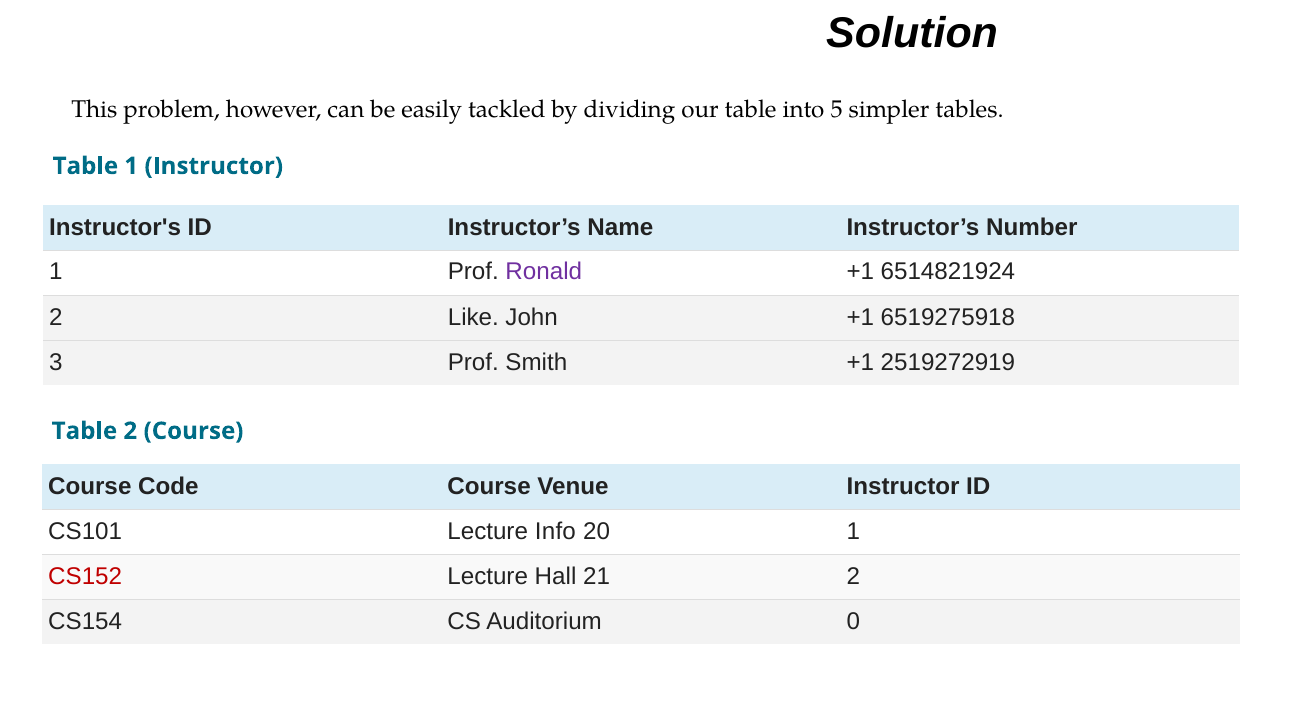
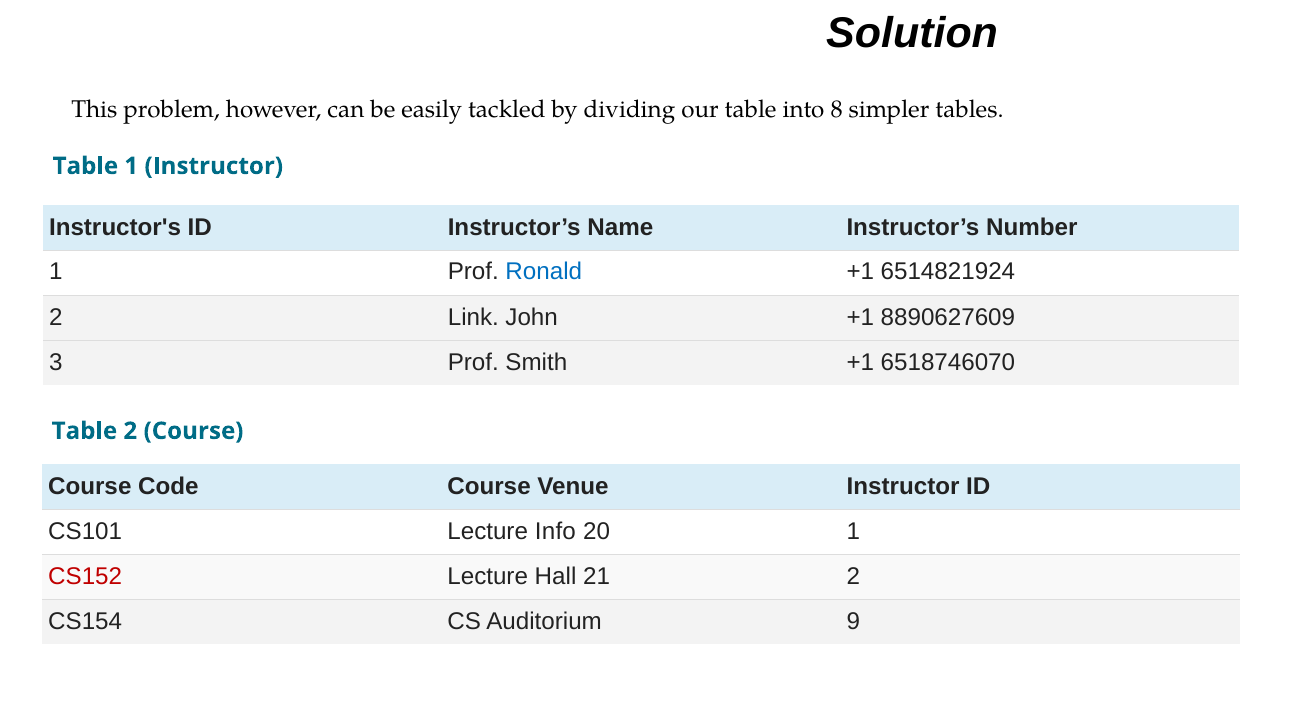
5: 5 -> 8 (837, 110)
Ronald colour: purple -> blue (544, 272)
Like: Like -> Link (473, 317)
6519275918: 6519275918 -> 8890627609 (948, 317)
2519272919: 2519272919 -> 6518746070 (948, 362)
0: 0 -> 9 (853, 622)
